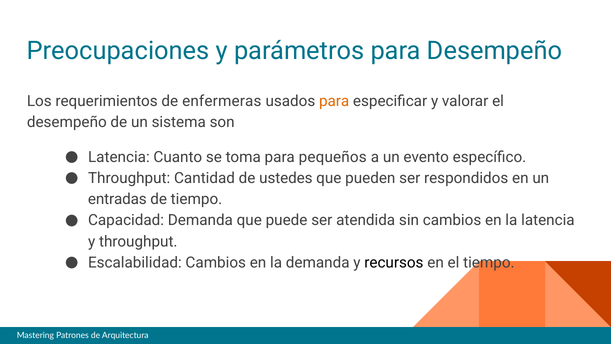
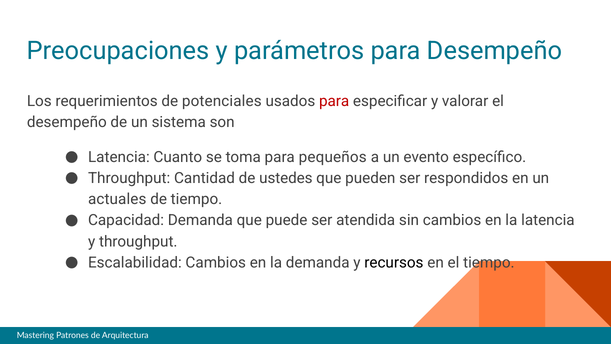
enfermeras: enfermeras -> potenciales (222, 101)
para colour: orange -> red (334, 101)
entradas: entradas -> actuales (117, 199)
